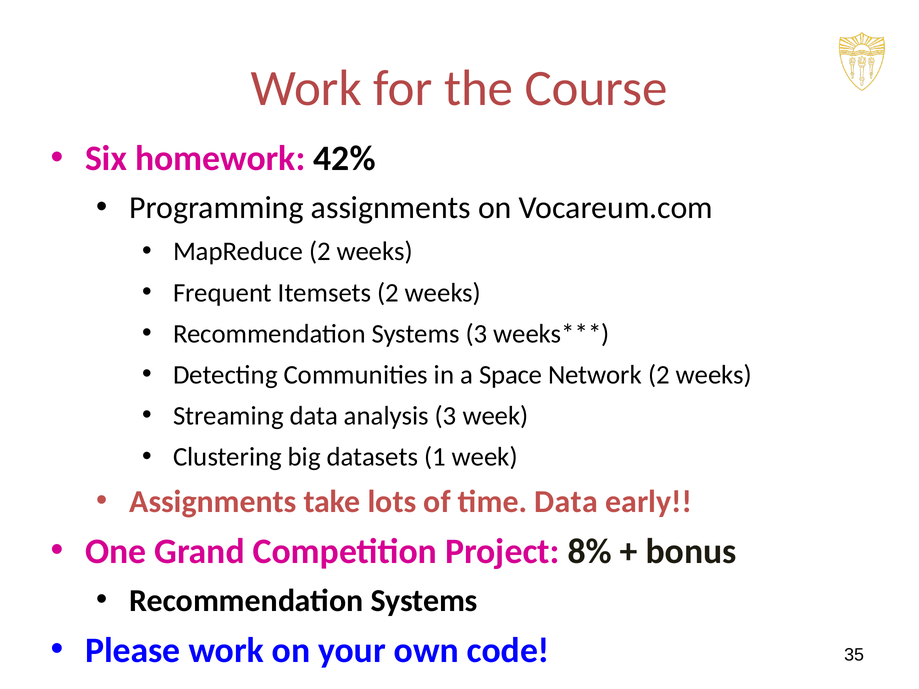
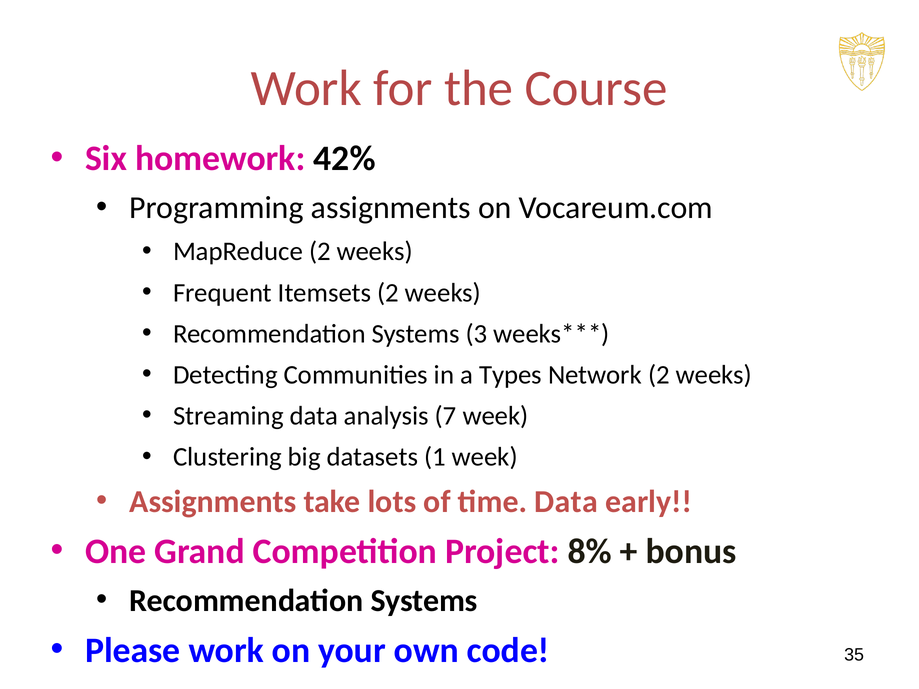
Space: Space -> Types (511, 375)
analysis 3: 3 -> 7 (446, 416)
